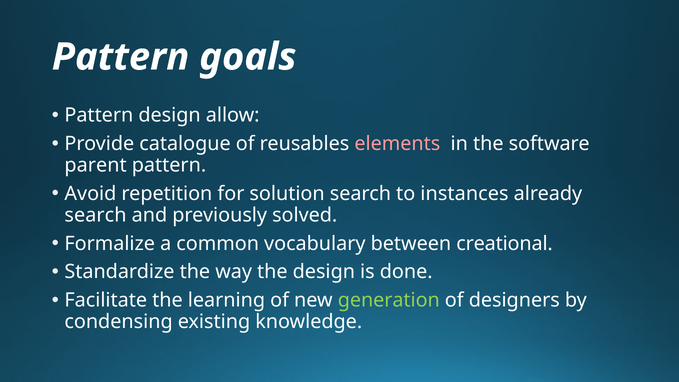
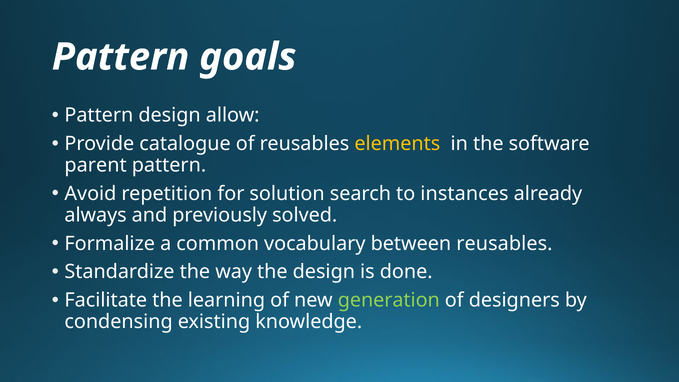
elements colour: pink -> yellow (397, 144)
search: search -> always (96, 215)
between creational: creational -> reusables (504, 243)
